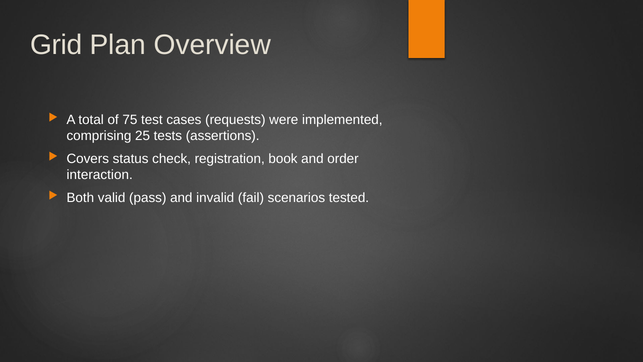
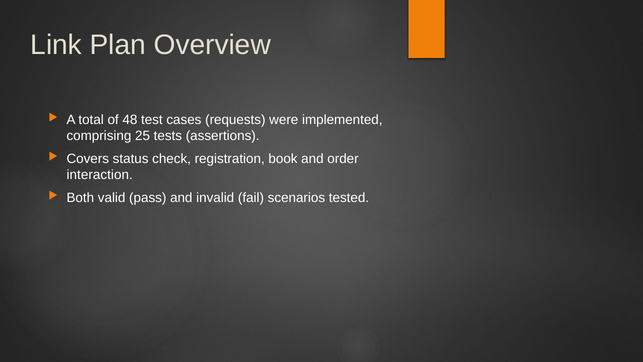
Grid: Grid -> Link (56, 45)
75: 75 -> 48 (130, 120)
